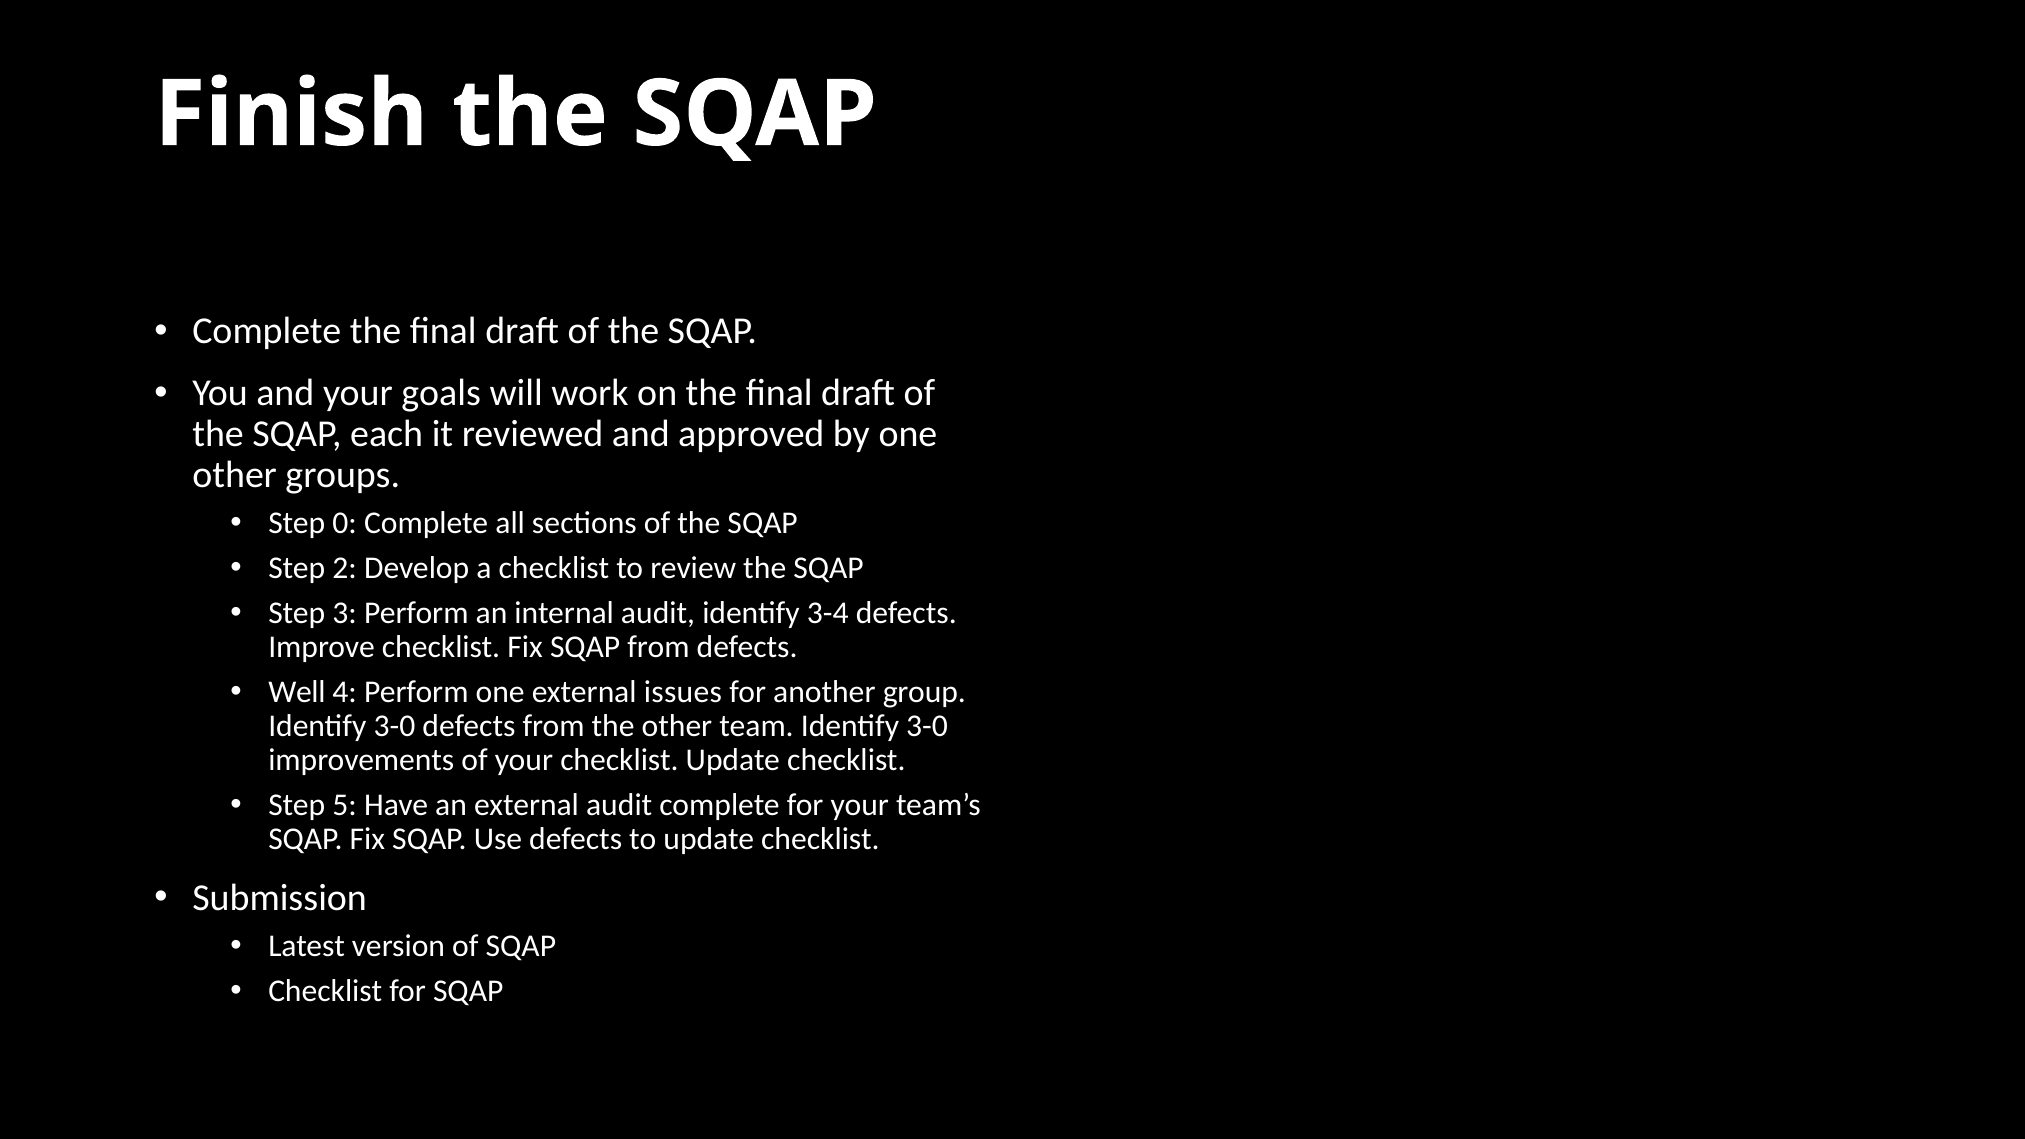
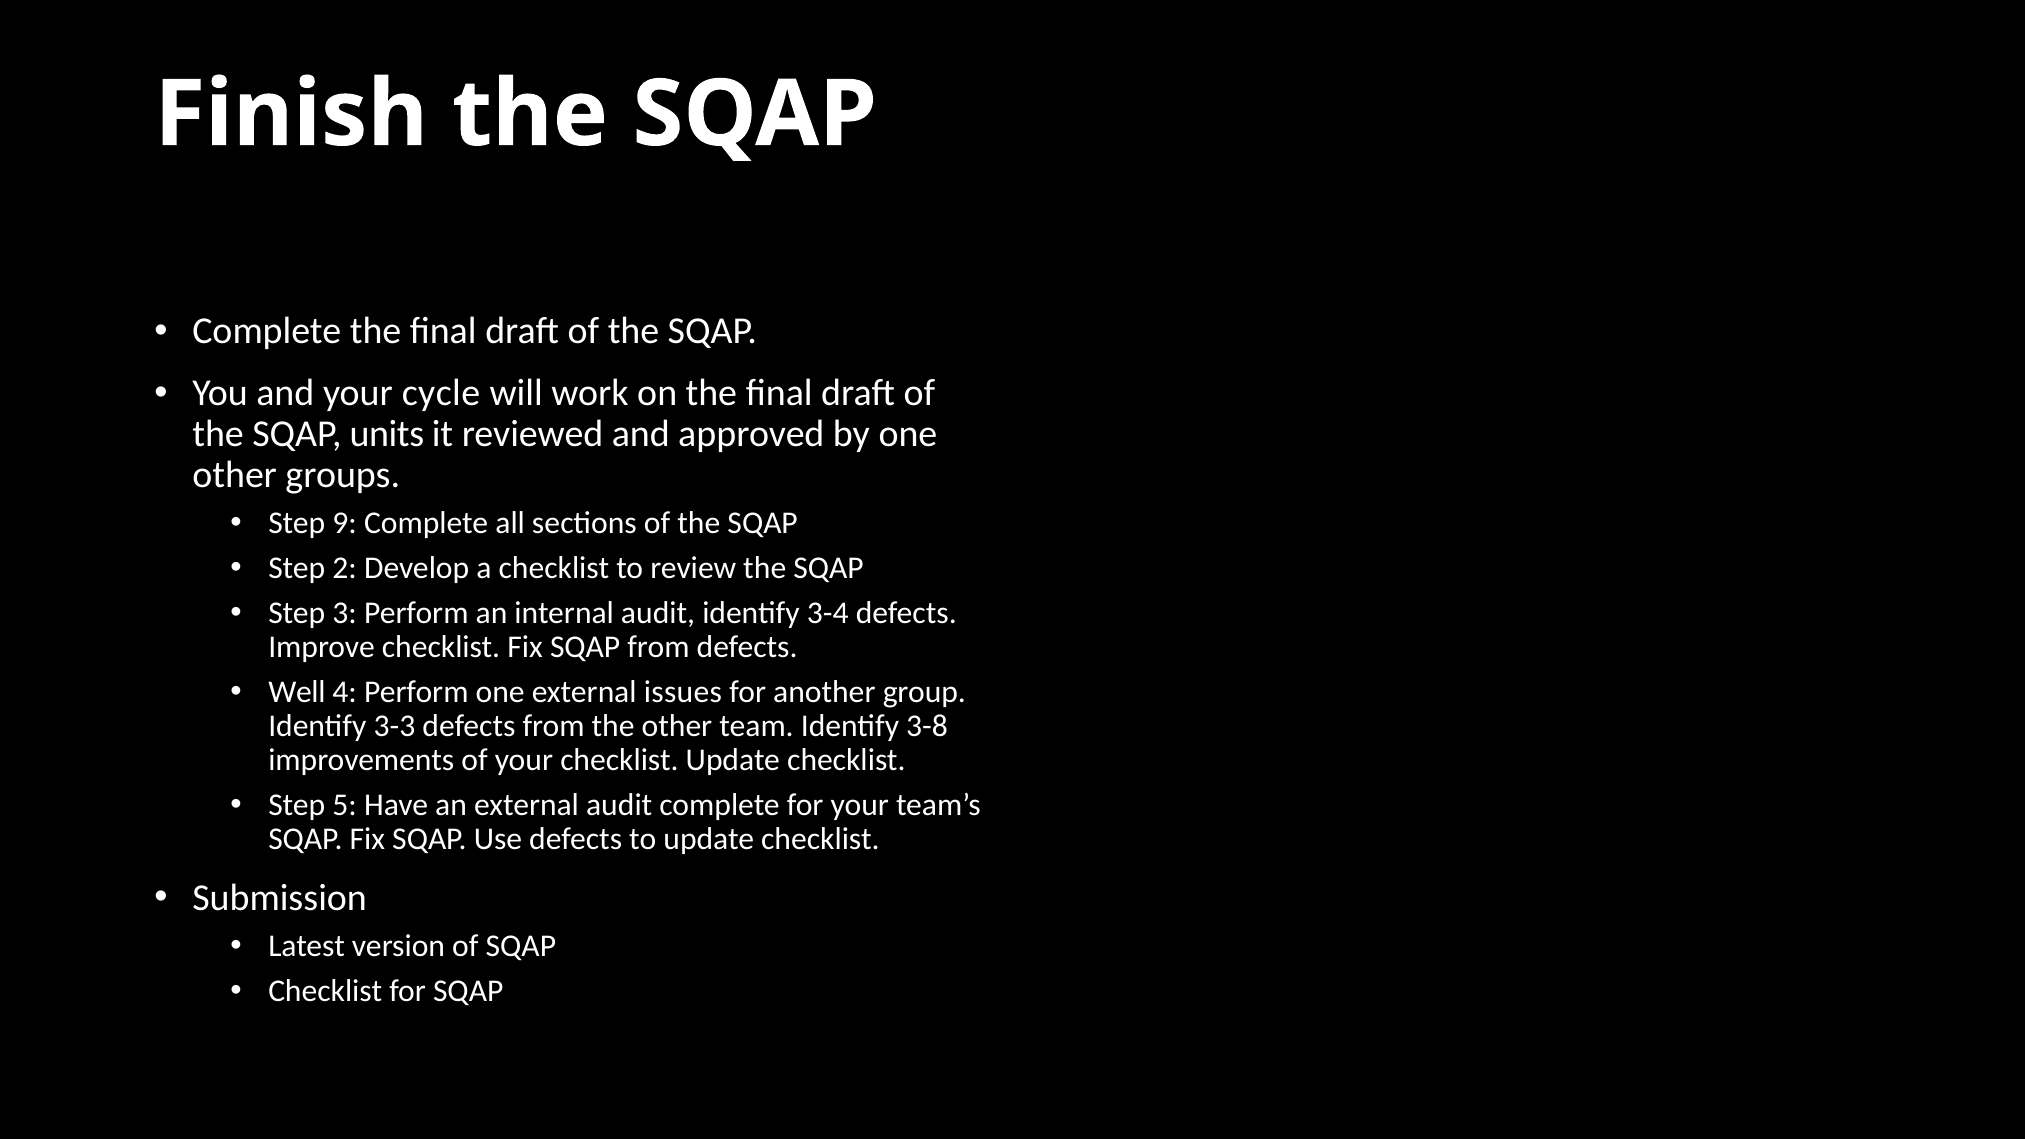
goals: goals -> cycle (441, 393)
each: each -> units (387, 434)
0: 0 -> 9 (345, 523)
3-0: 3-0 -> 3-3 (394, 726)
team Identify 3-0: 3-0 -> 3-8 (927, 726)
